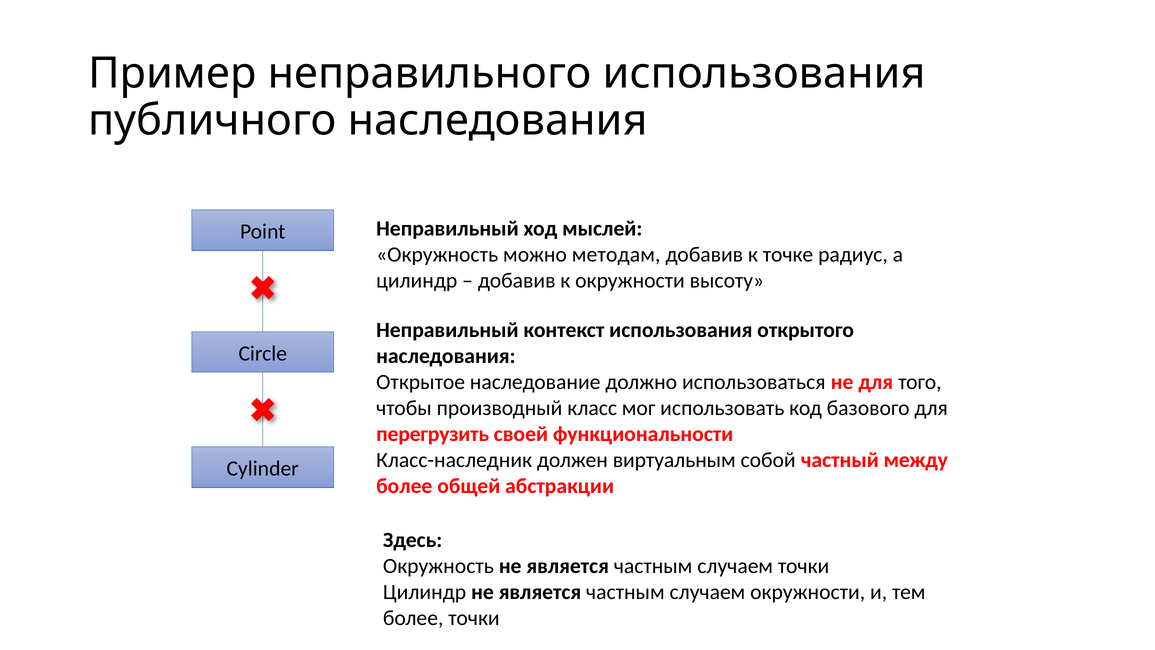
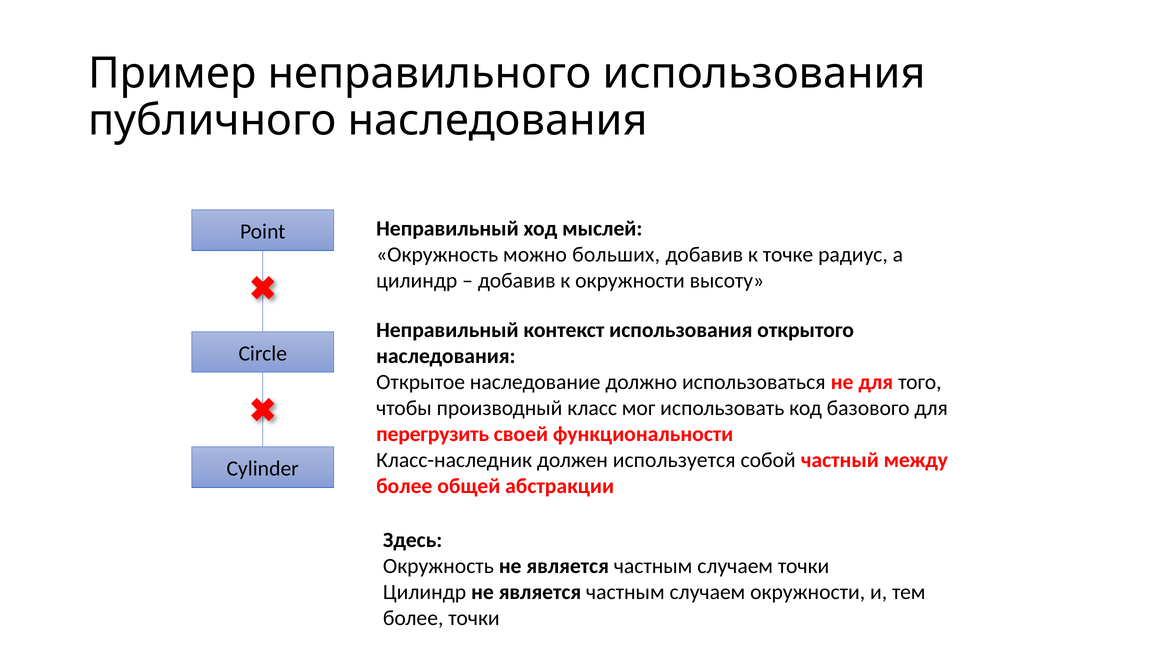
методам: методам -> больших (616, 255)
виртуальным: виртуальным -> используется (674, 460)
